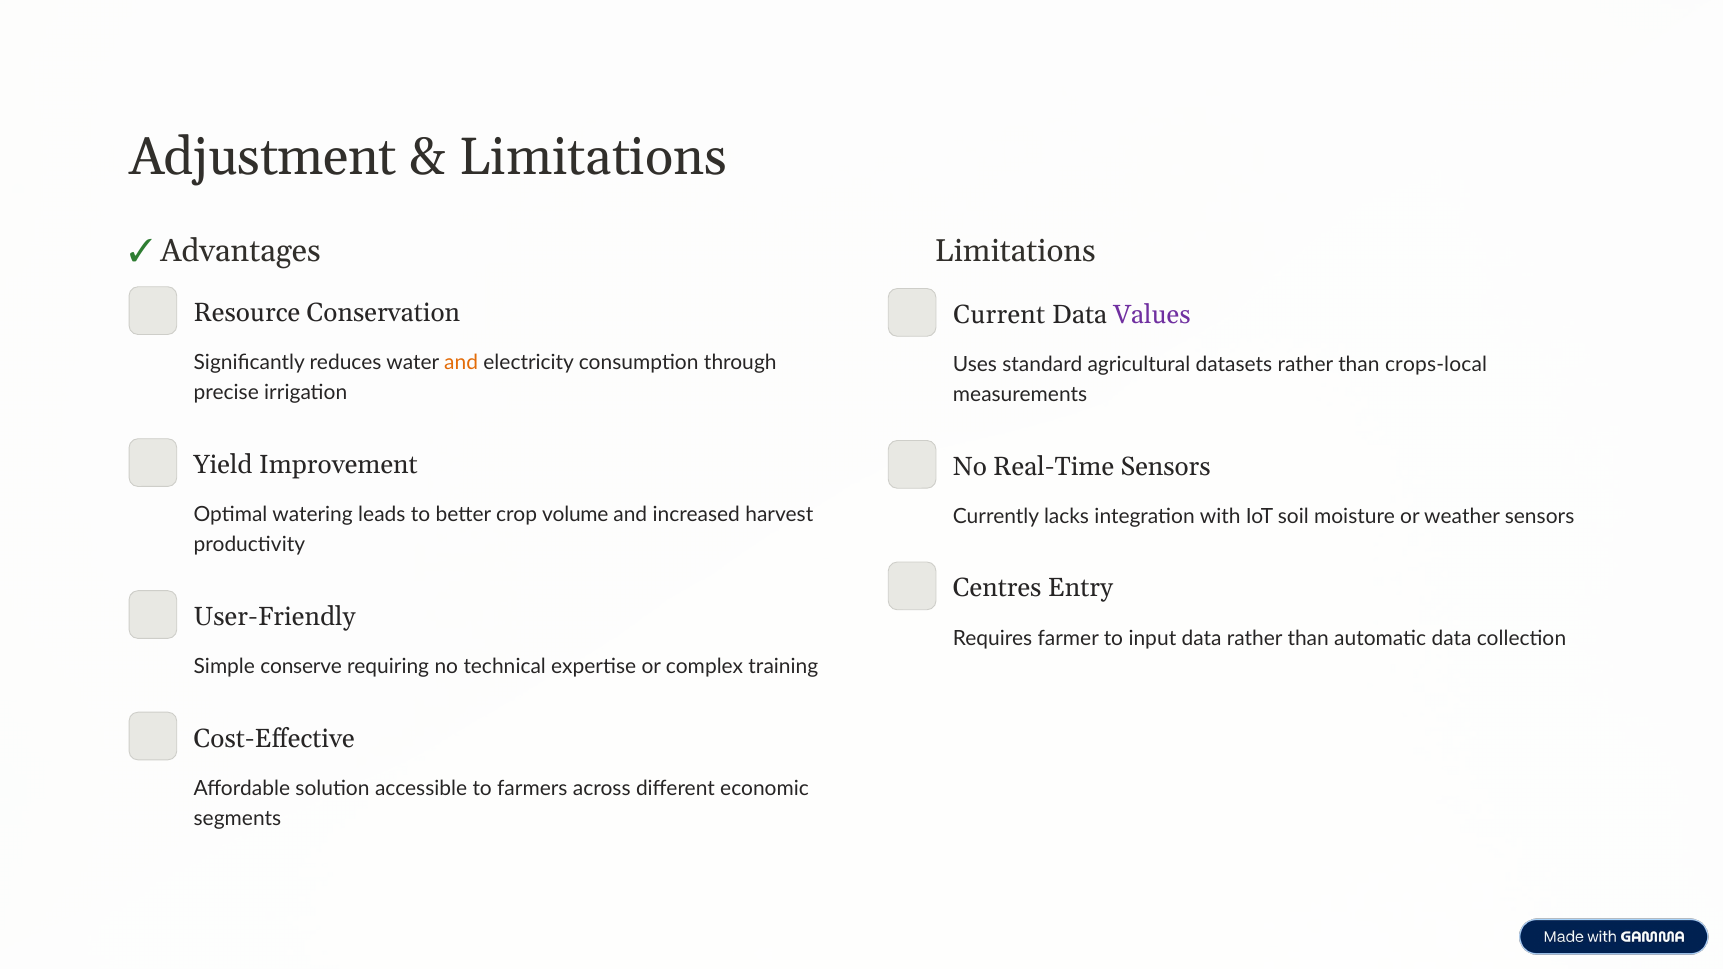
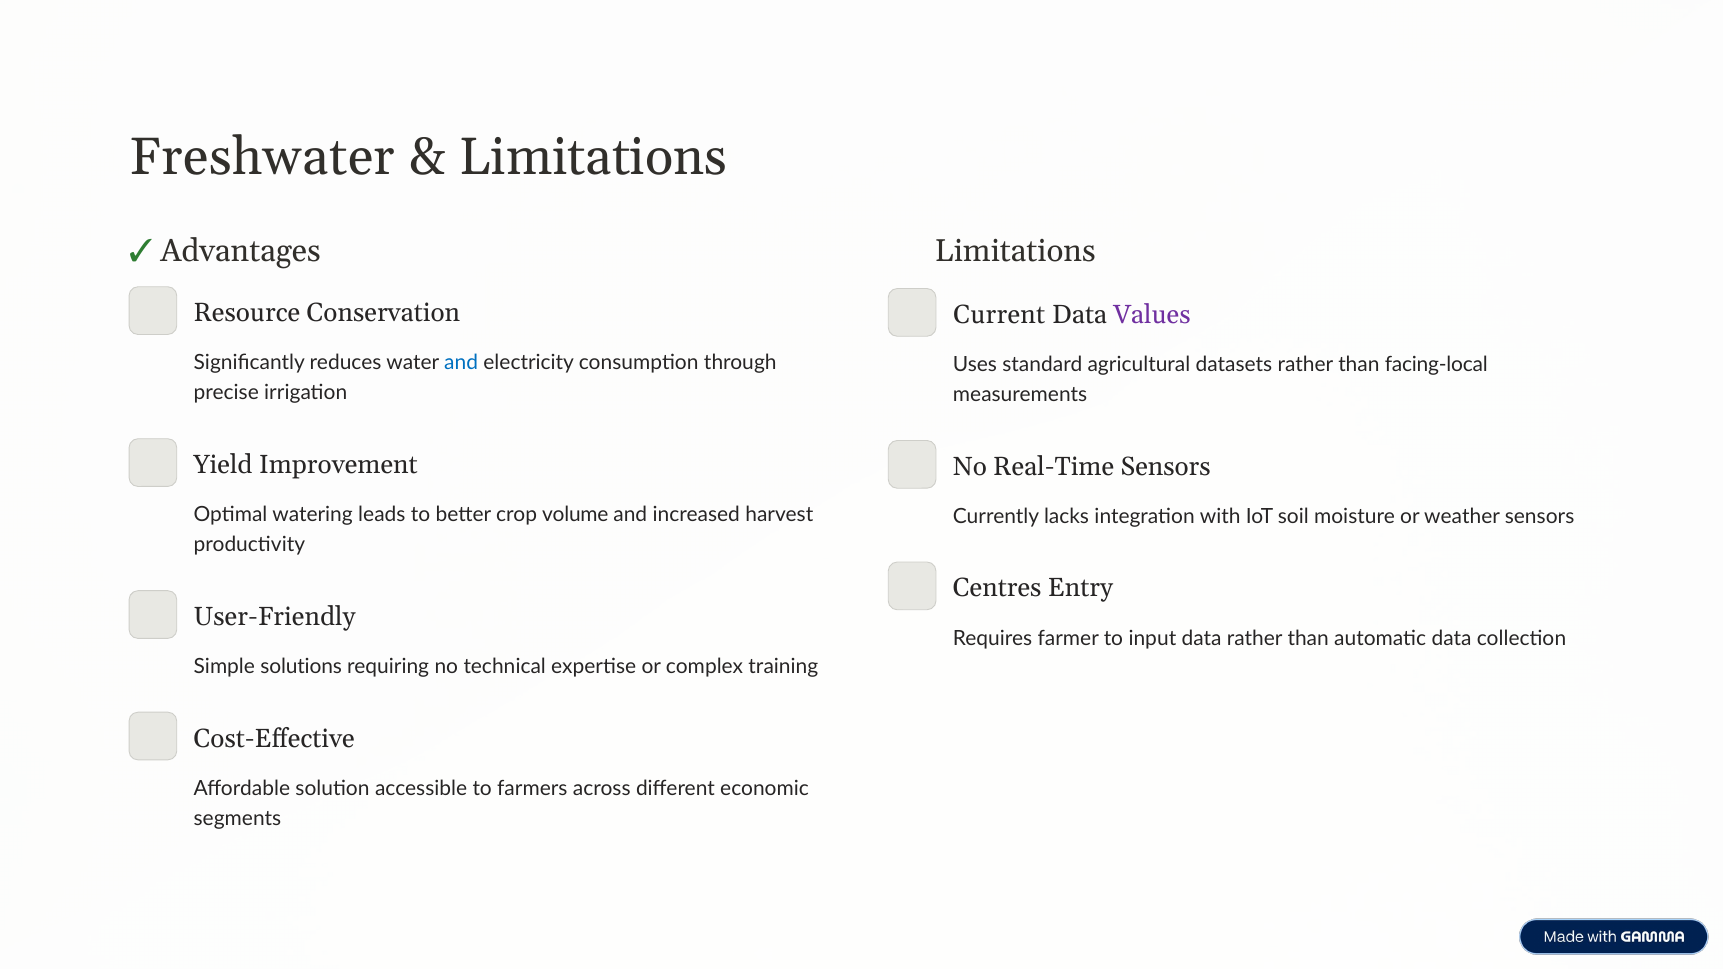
Adjustment: Adjustment -> Freshwater (263, 158)
and colour: orange -> blue (461, 363)
crops-local: crops-local -> facing-local (1436, 365)
conserve: conserve -> solutions (301, 667)
